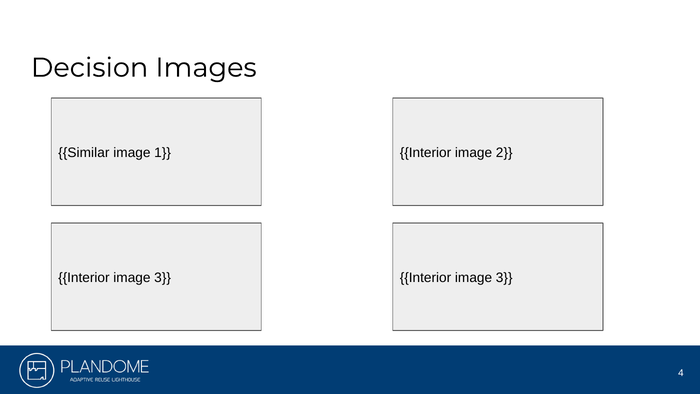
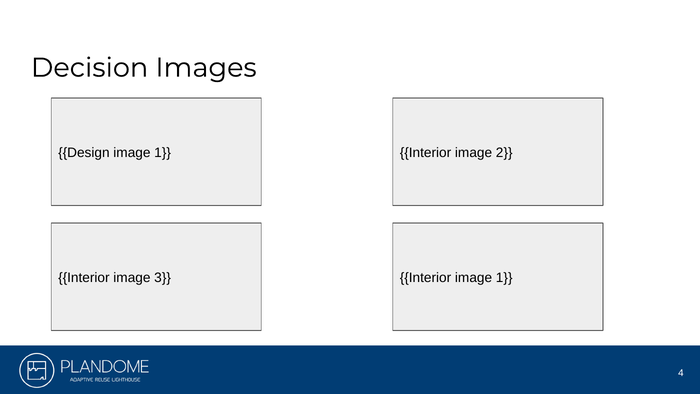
Similar: Similar -> Design (84, 153)
3: 3 -> 1 (504, 278)
